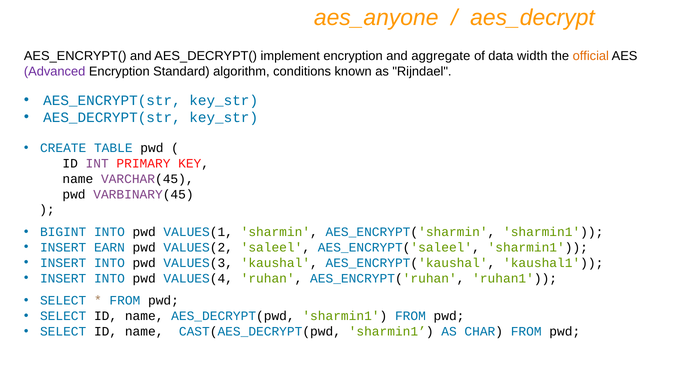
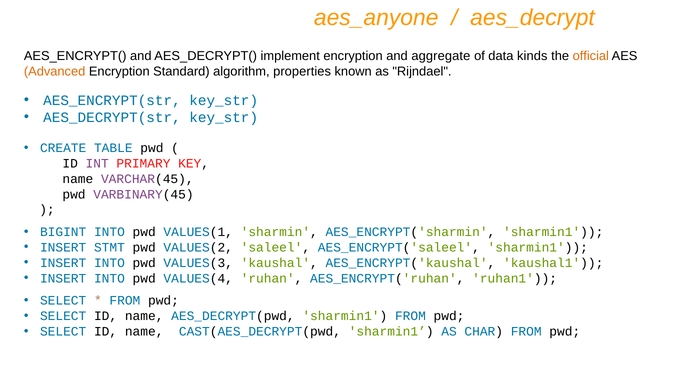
width: width -> kinds (532, 56)
Advanced colour: purple -> orange (55, 72)
conditions: conditions -> properties (302, 72)
EARN: EARN -> STMT (109, 247)
